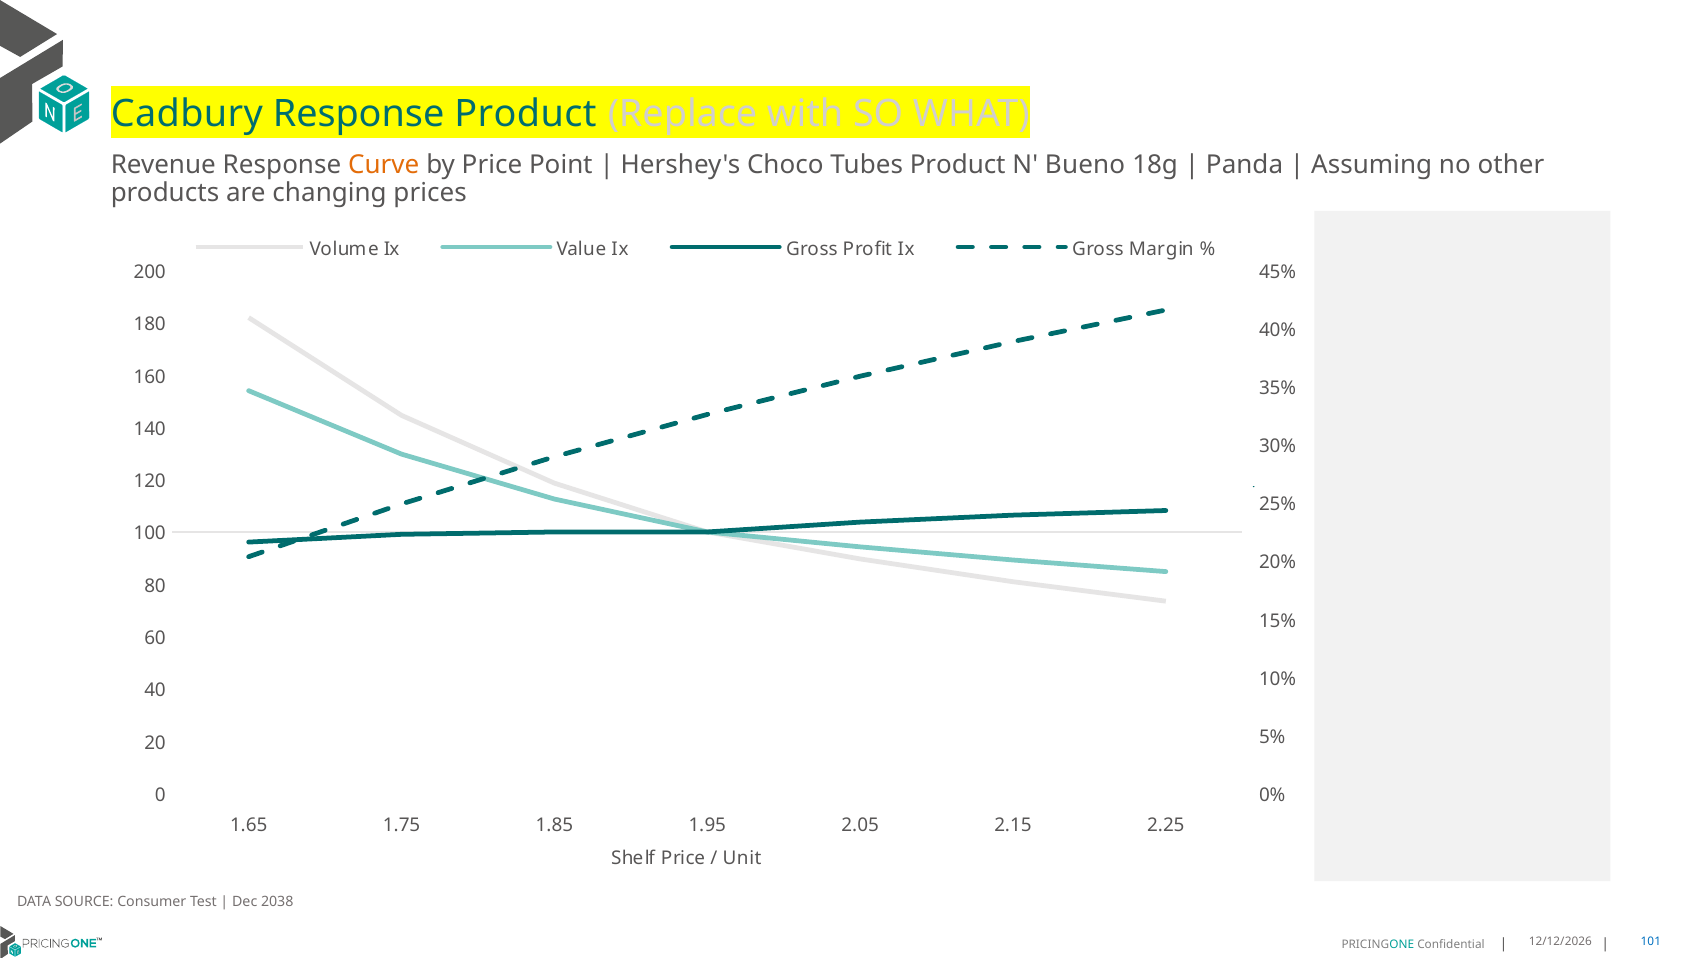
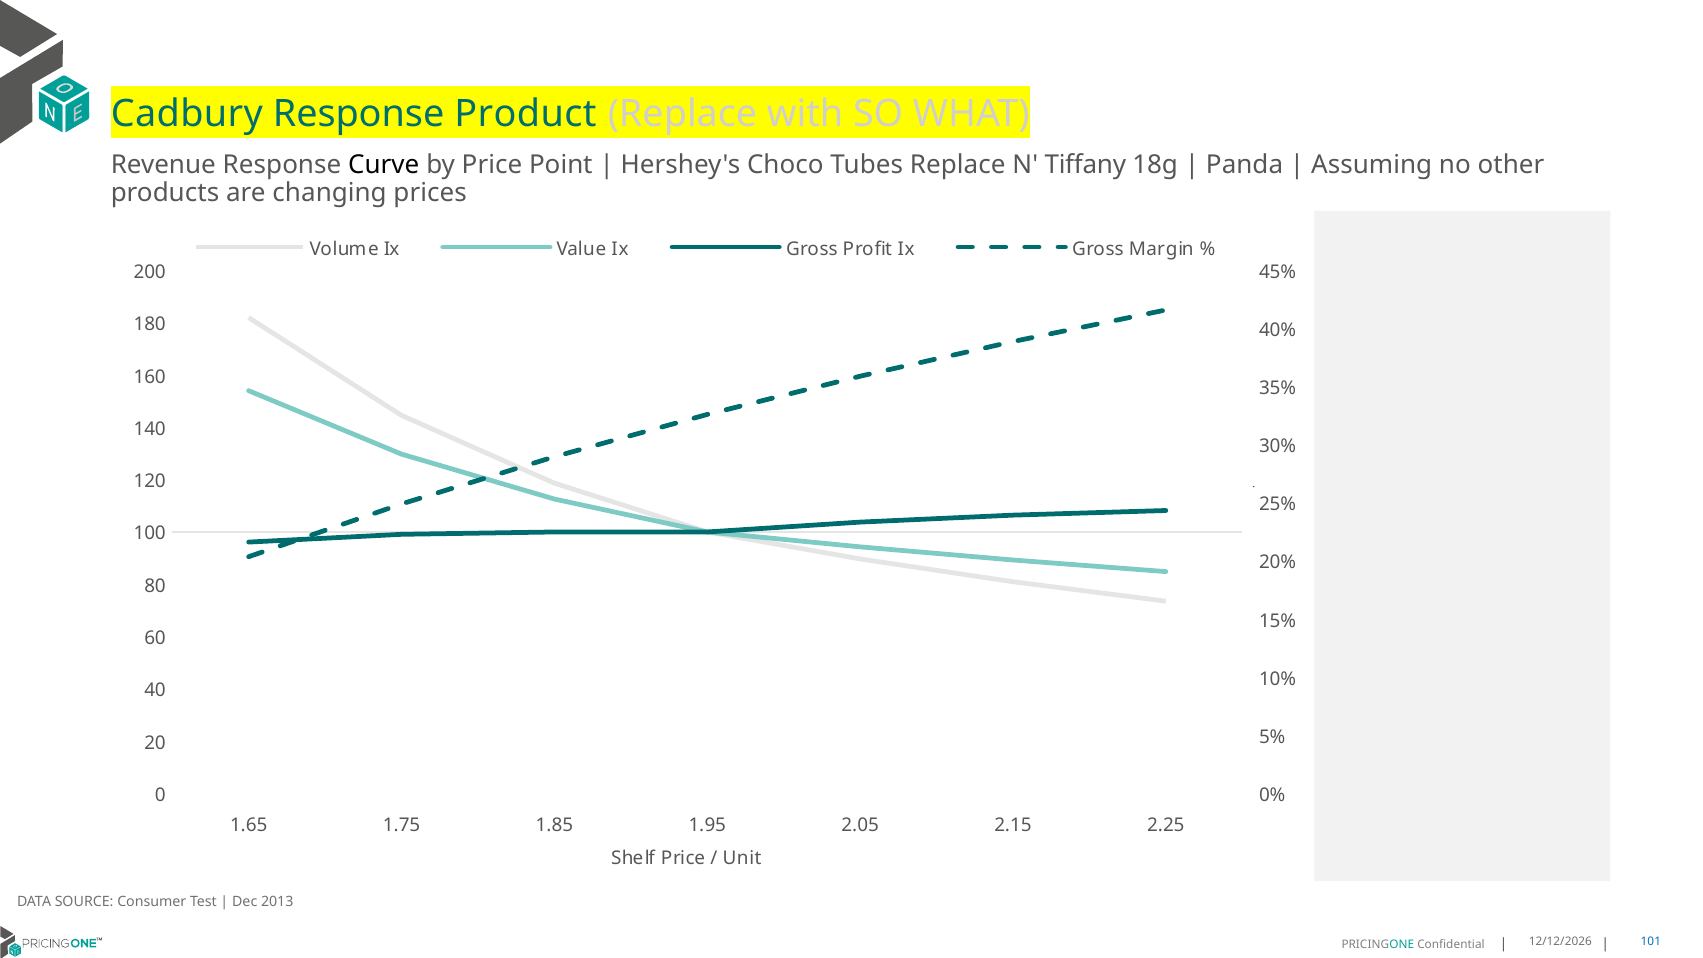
Curve colour: orange -> black (384, 165)
Tubes Product: Product -> Replace (958, 165)
Bueno: Bueno -> Tiffany (1085, 165)
2038: 2038 -> 2013 (277, 902)
